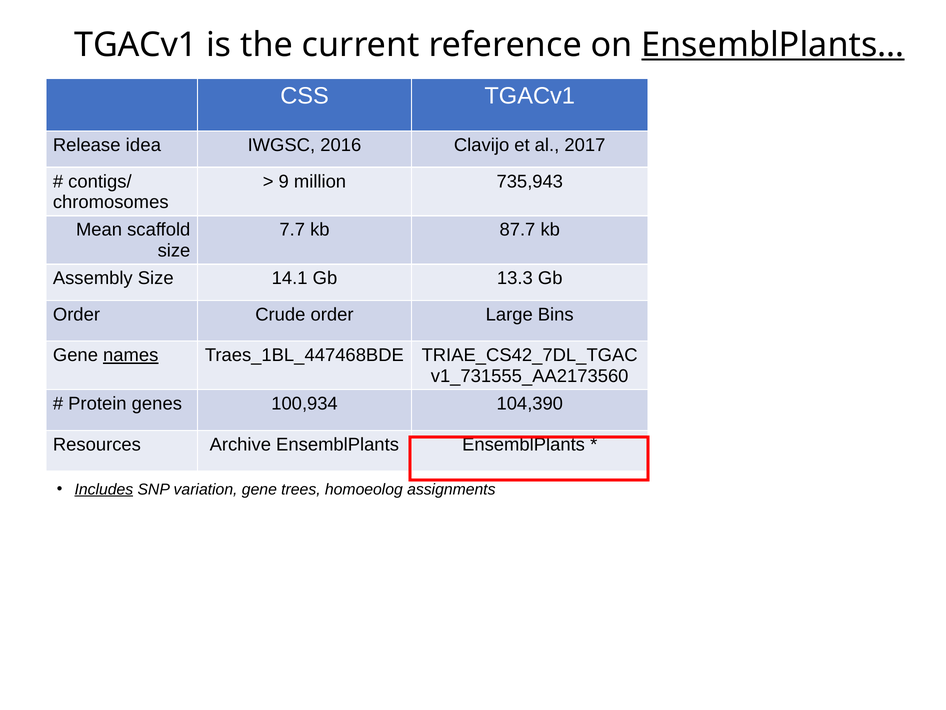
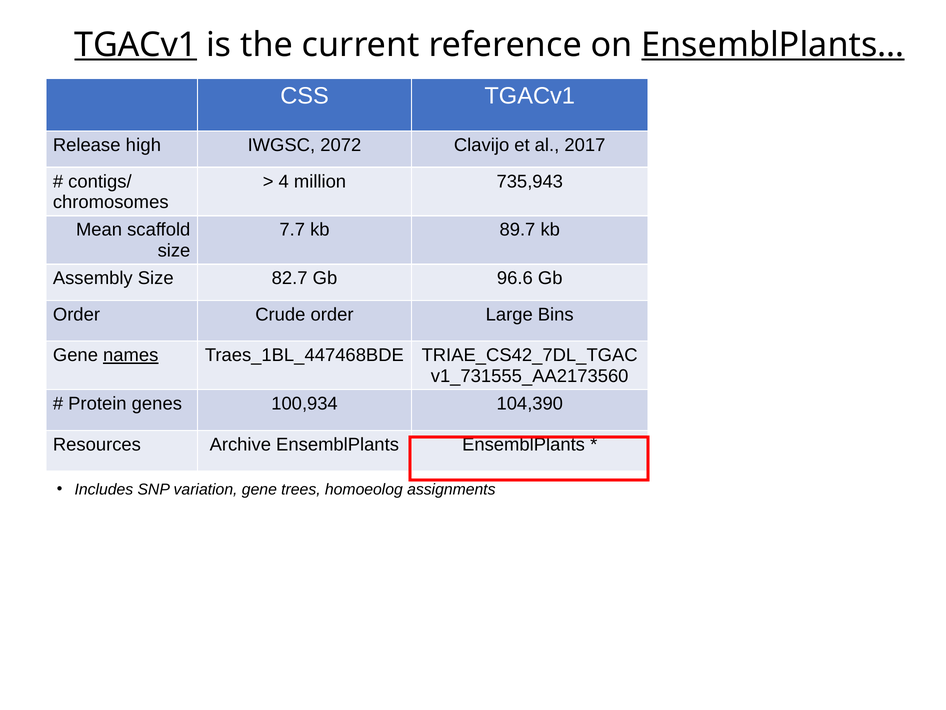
TGACv1 underline: none -> present (136, 45)
idea: idea -> high (143, 145)
2016: 2016 -> 2072 (341, 145)
9: 9 -> 4 (284, 181)
87.7: 87.7 -> 89.7 (517, 230)
14.1: 14.1 -> 82.7 (290, 278)
13.3: 13.3 -> 96.6 (515, 278)
Includes underline: present -> none (104, 489)
